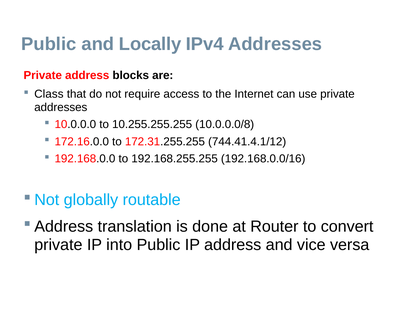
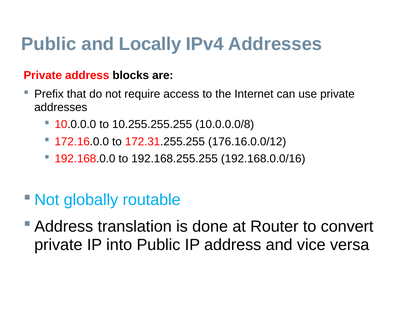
Class: Class -> Prefix (49, 94)
744.41.4.1/12: 744.41.4.1/12 -> 176.16.0.0/12 (247, 141)
